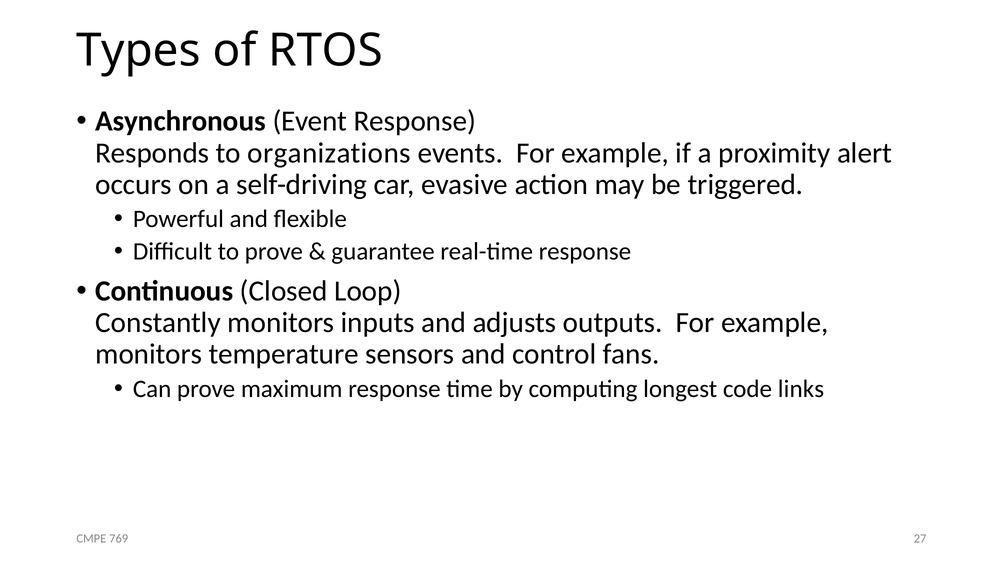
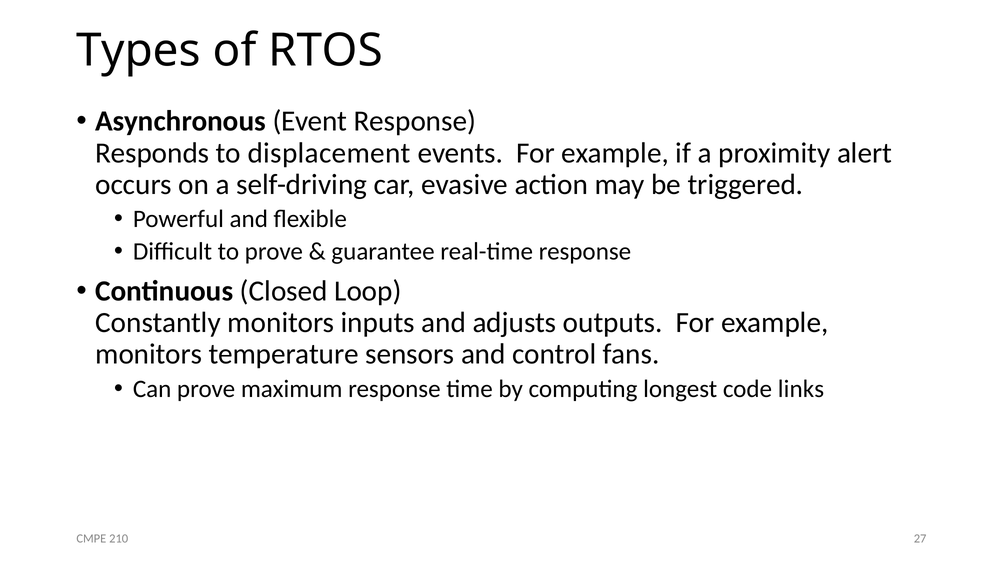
organizations: organizations -> displacement (329, 153)
769: 769 -> 210 (119, 539)
